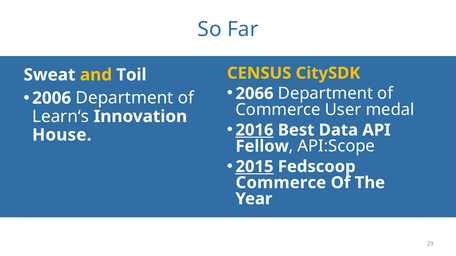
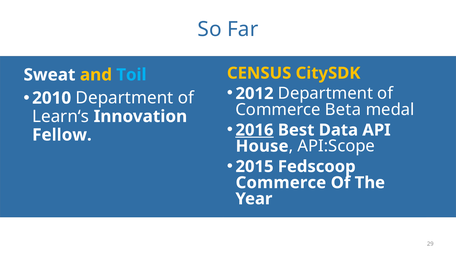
Toil colour: white -> light blue (131, 75)
2066: 2066 -> 2012 (255, 94)
2006: 2006 -> 2010 (52, 98)
User: User -> Beta (343, 110)
House: House -> Fellow (62, 135)
Fellow: Fellow -> House (262, 146)
2015 underline: present -> none (255, 167)
